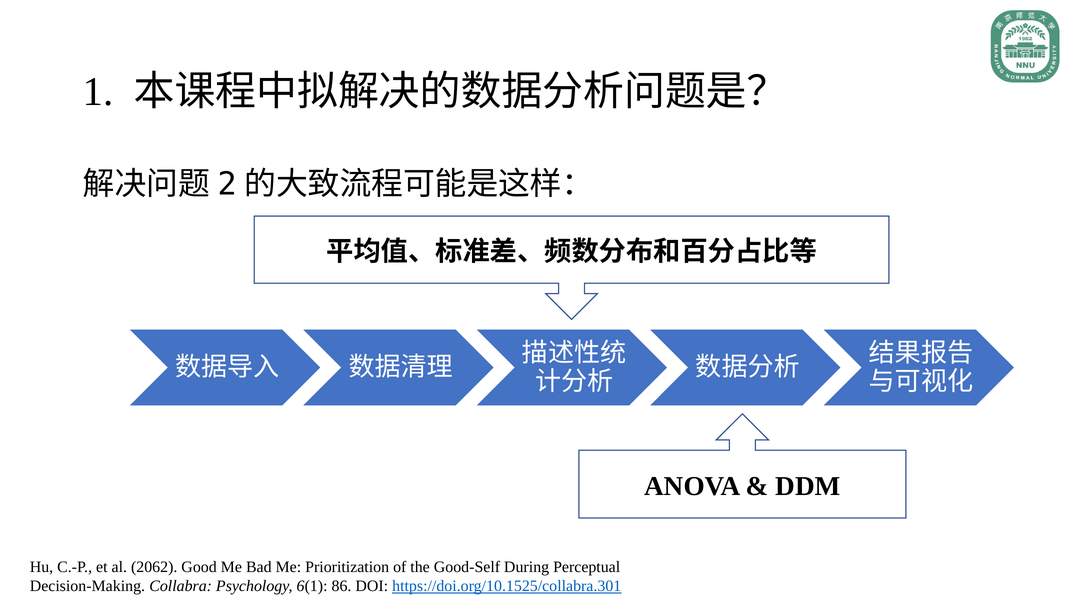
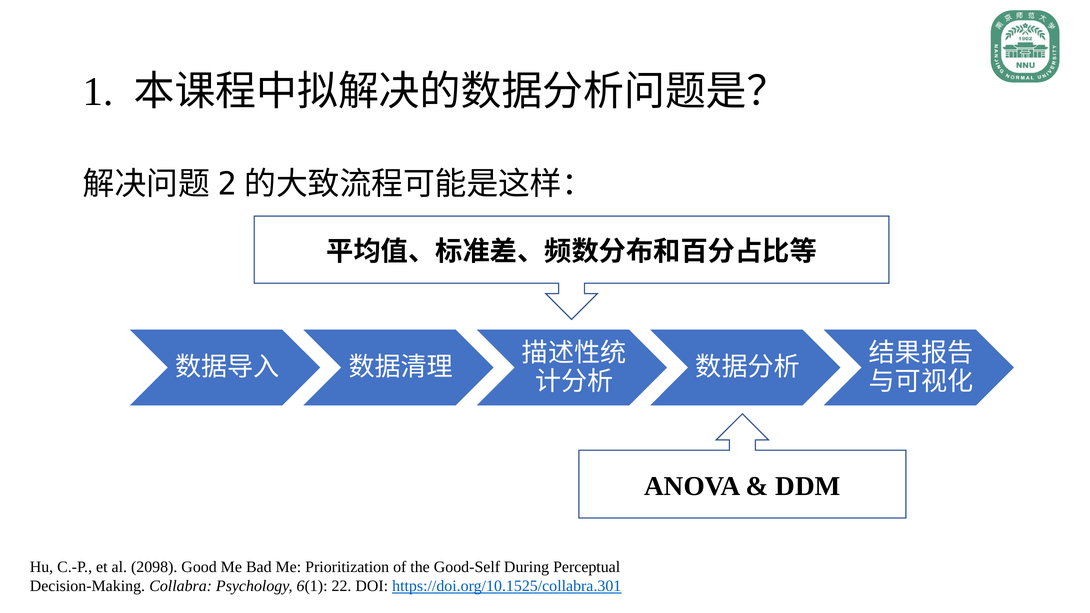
2062: 2062 -> 2098 (154, 567)
86: 86 -> 22 (341, 586)
